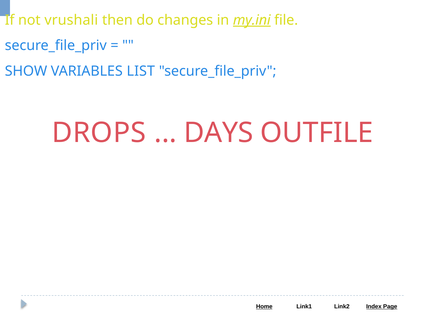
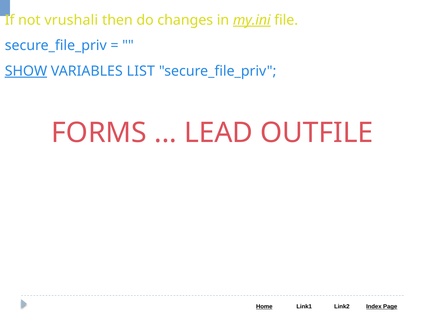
SHOW underline: none -> present (26, 71)
DROPS: DROPS -> FORMS (99, 133)
DAYS: DAYS -> LEAD (219, 133)
